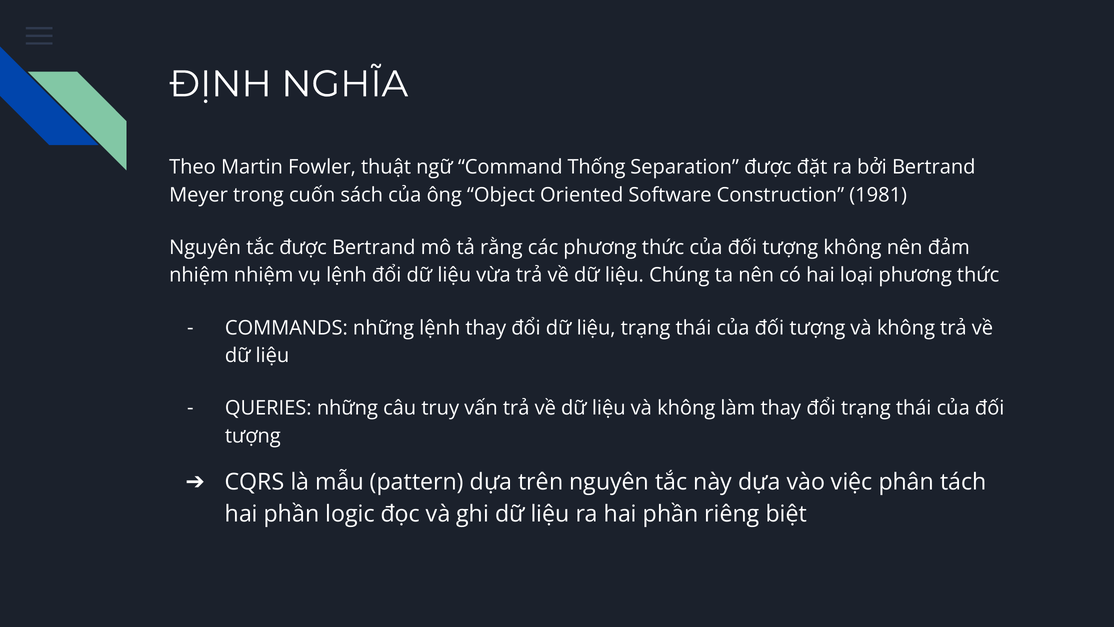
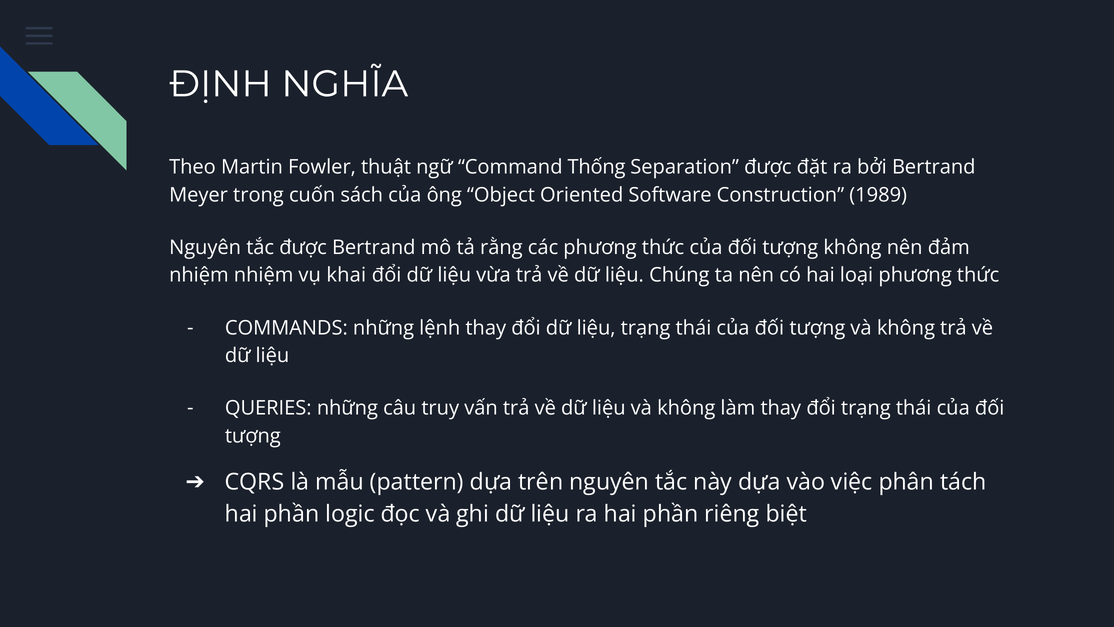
1981: 1981 -> 1989 (878, 195)
vụ lệnh: lệnh -> khai (346, 275)
